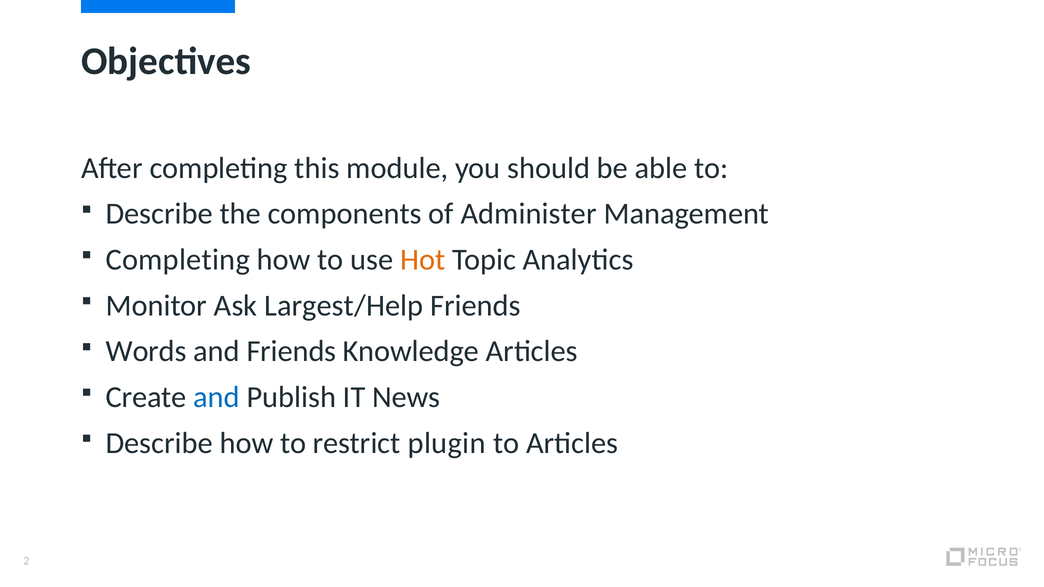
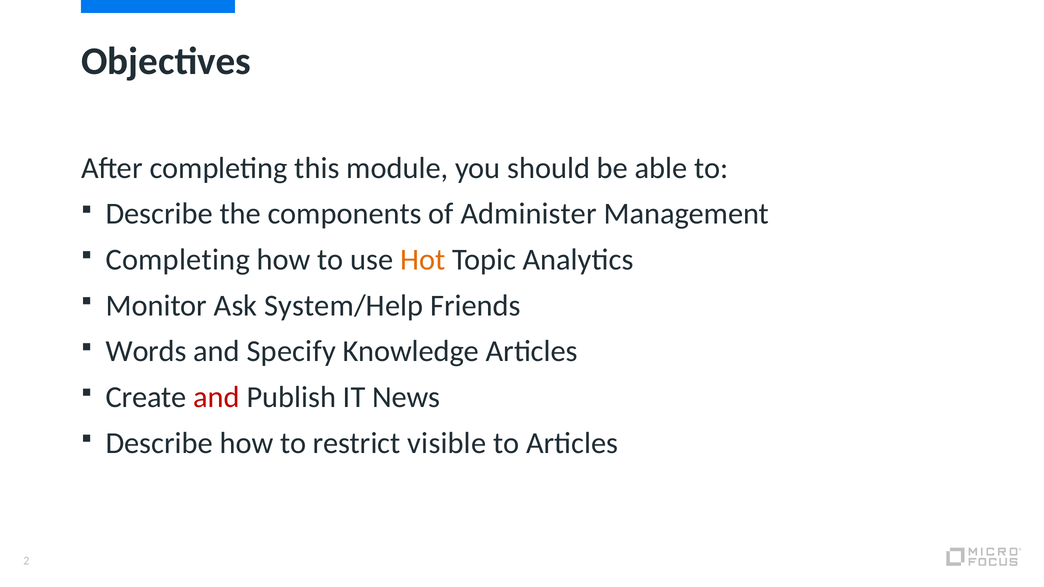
Largest/Help: Largest/Help -> System/Help (344, 306)
and Friends: Friends -> Specify (291, 352)
and colour: blue -> red (217, 397)
plugin: plugin -> visible (447, 443)
